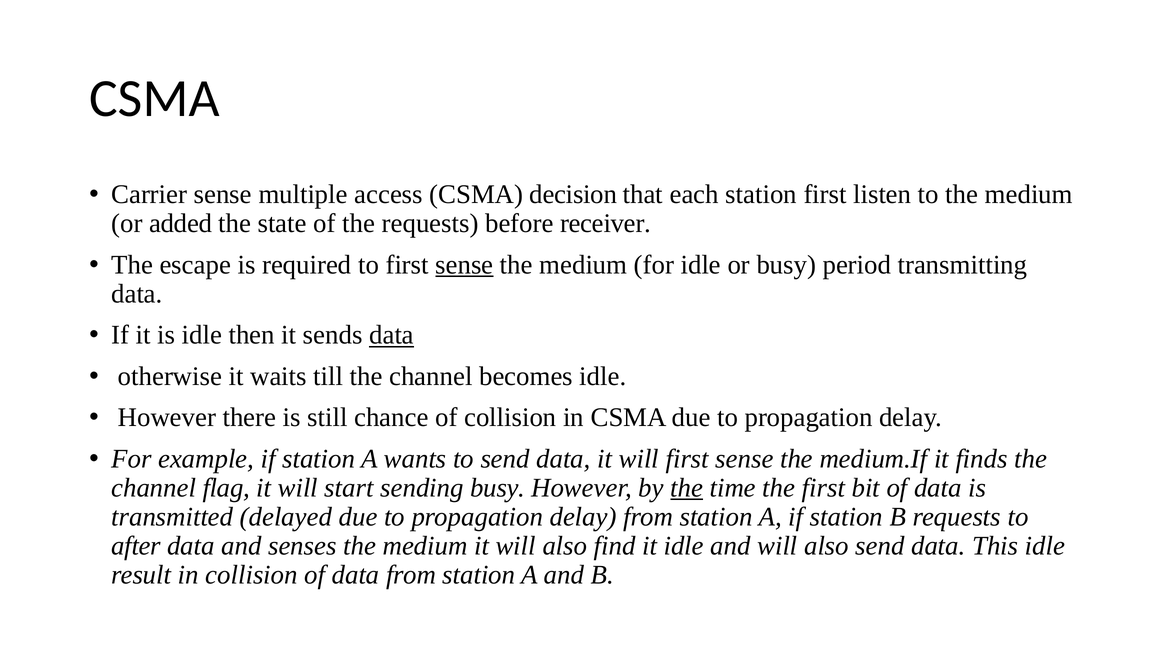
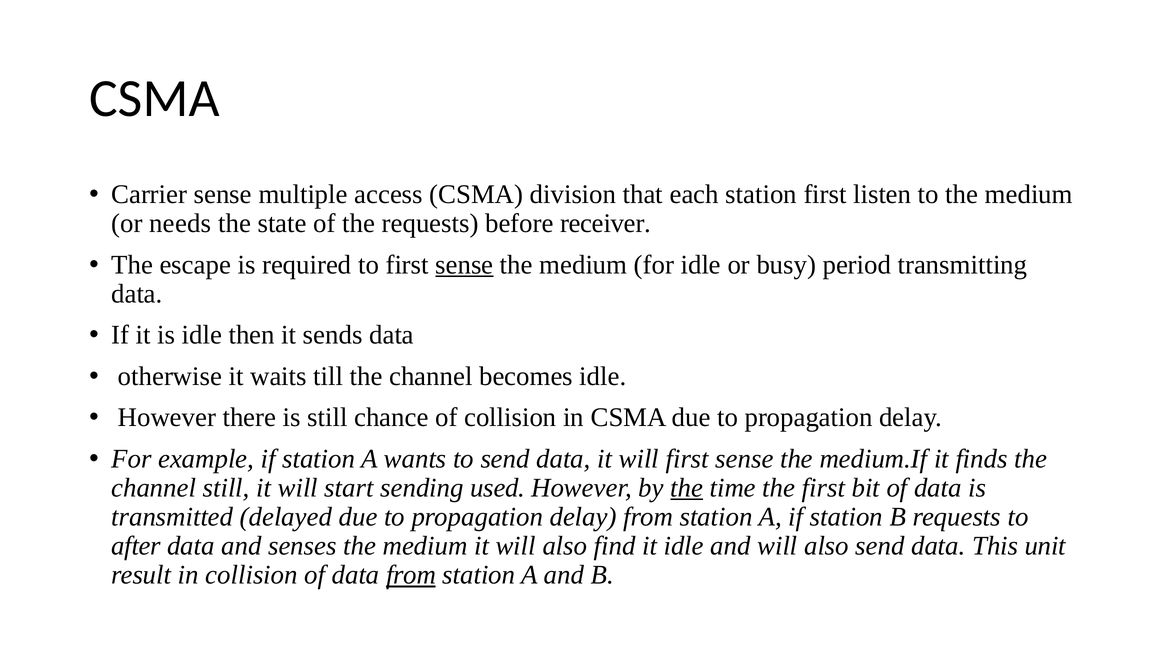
decision: decision -> division (573, 194)
added: added -> needs (180, 223)
data underline: present -> none (392, 335)
channel flag: flag -> still (226, 487)
sending busy: busy -> used (498, 487)
This idle: idle -> unit (1045, 545)
from underline: none -> present (411, 574)
